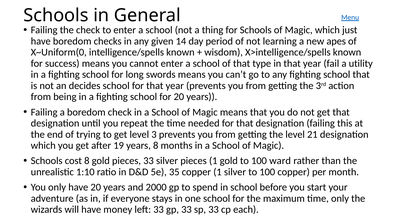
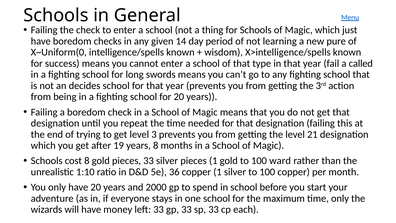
apes: apes -> pure (336, 41)
utility: utility -> called (361, 63)
35: 35 -> 36 (174, 172)
